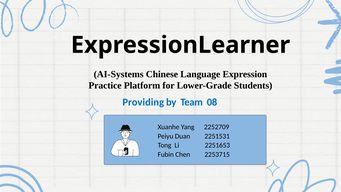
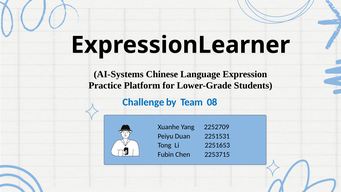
Providing: Providing -> Challenge (143, 102)
